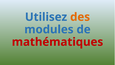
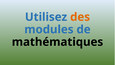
mathématiques colour: red -> black (57, 42)
